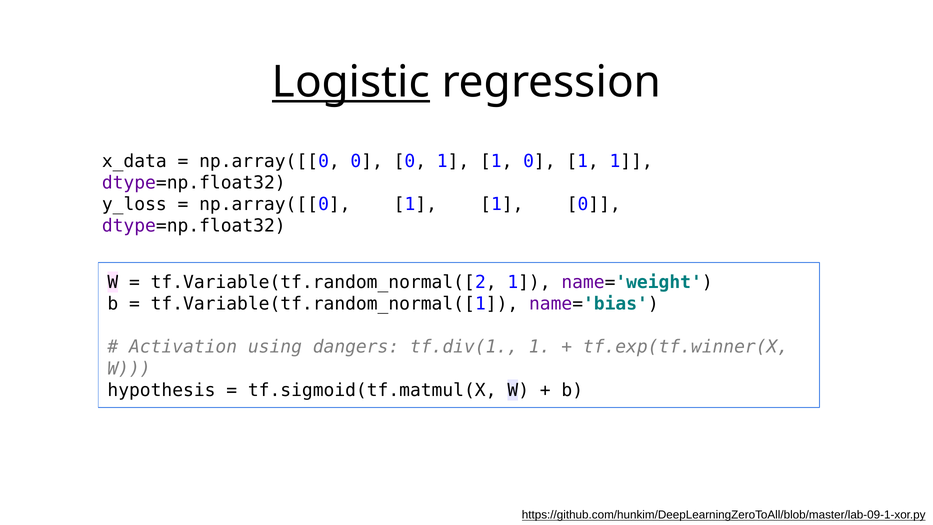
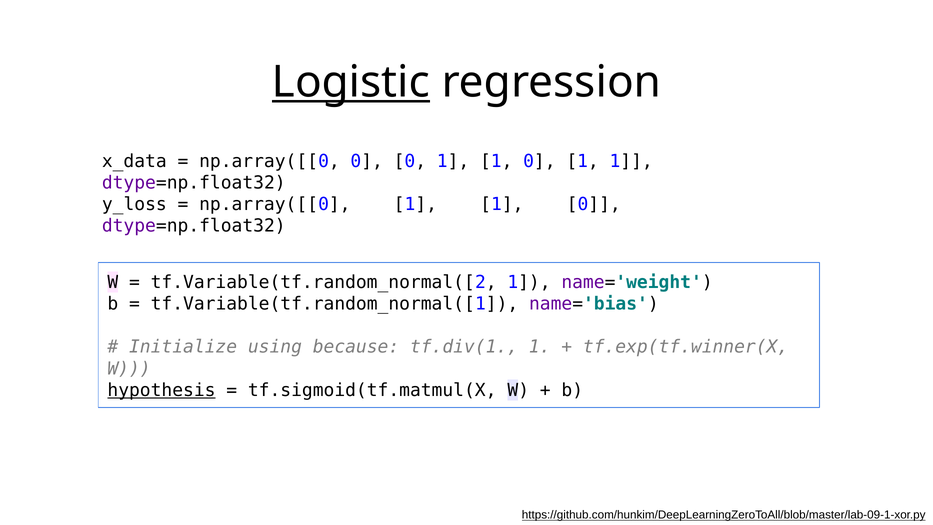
Activation: Activation -> Initialize (183, 347)
dangers: dangers -> because (356, 347)
hypothesis underline: none -> present (161, 390)
